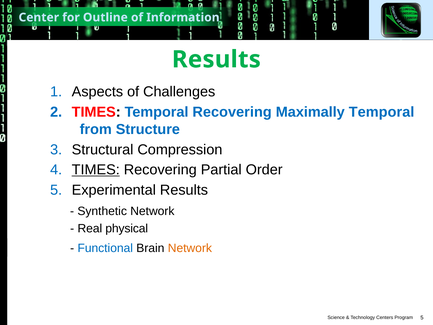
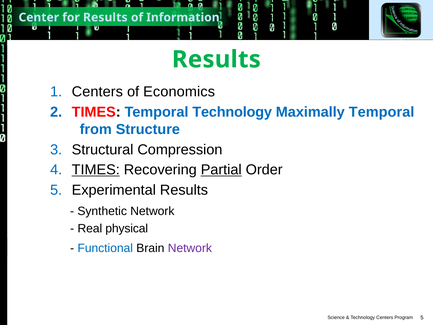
Outline: Outline -> Results (105, 17)
Aspects: Aspects -> Centers (97, 92)
Challenges: Challenges -> Economics (179, 92)
Temporal Recovering: Recovering -> Technology (232, 112)
Partial underline: none -> present (221, 170)
Network colour: orange -> purple (190, 248)
